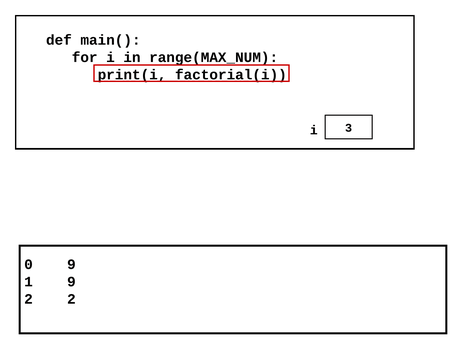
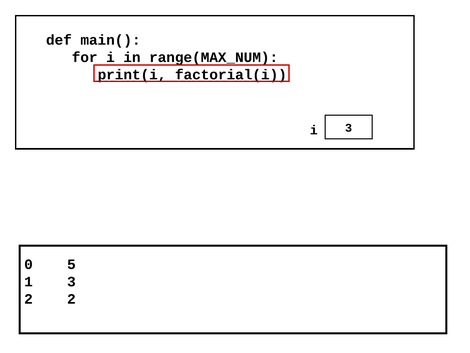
0 9: 9 -> 5 (71, 264)
1 9: 9 -> 3 (71, 281)
